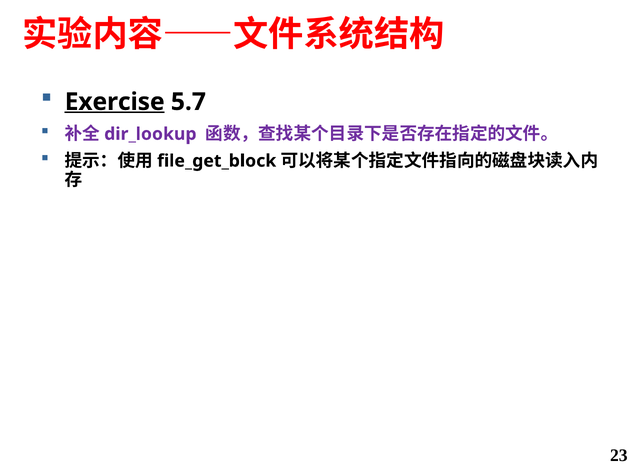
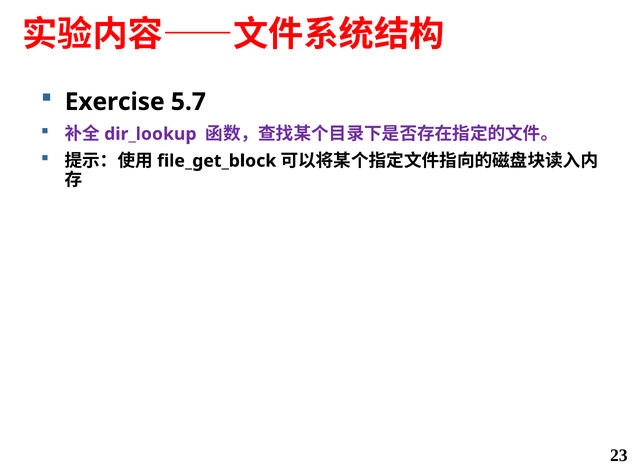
Exercise underline: present -> none (115, 102)
